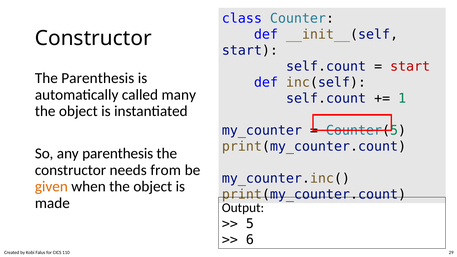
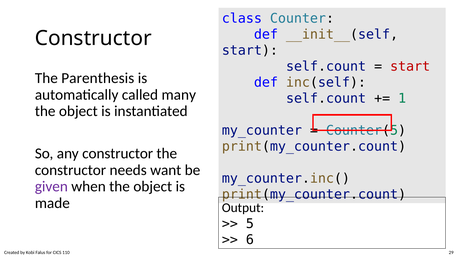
any parenthesis: parenthesis -> constructor (118, 154)
from: from -> want (166, 170)
given colour: orange -> purple (51, 187)
